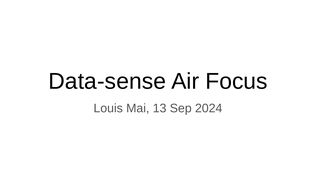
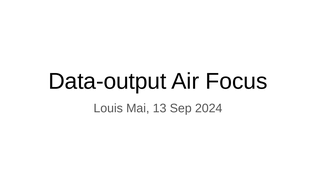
Data-sense: Data-sense -> Data-output (107, 81)
